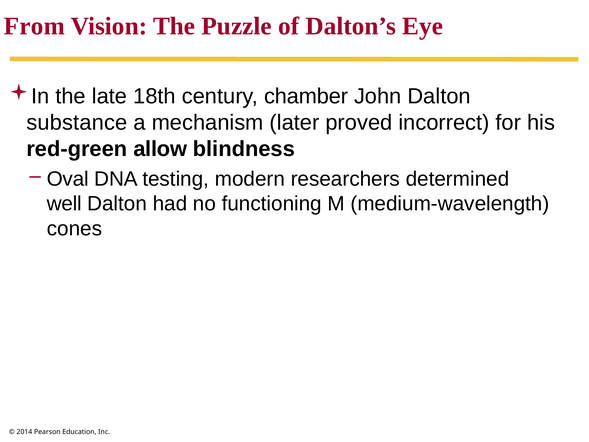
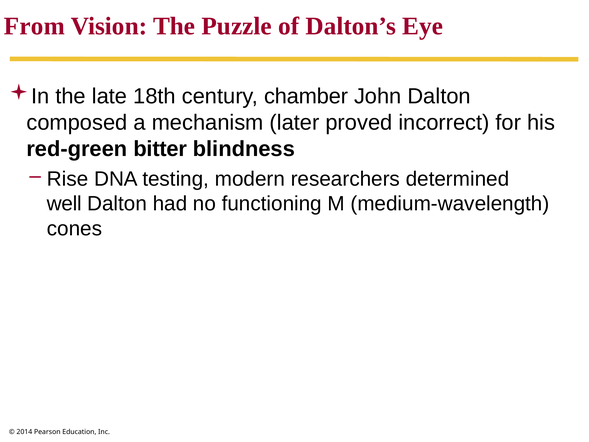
substance: substance -> composed (77, 122)
allow: allow -> bitter (160, 149)
Oval: Oval -> Rise (68, 179)
